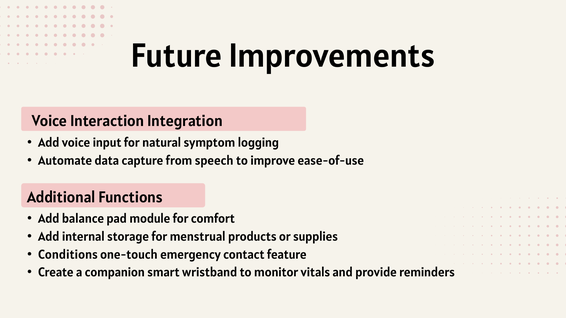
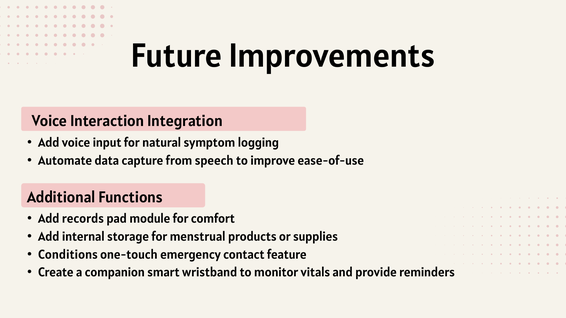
balance: balance -> records (83, 219)
